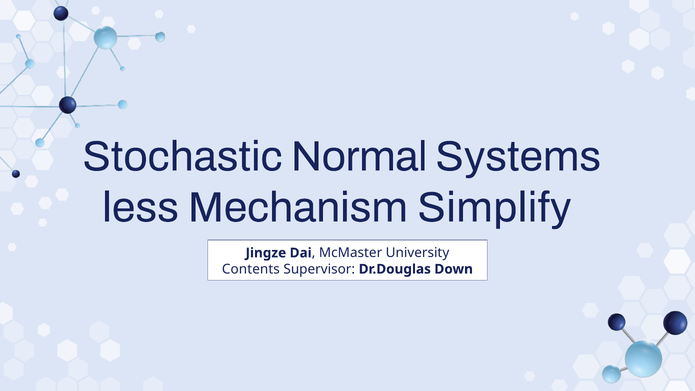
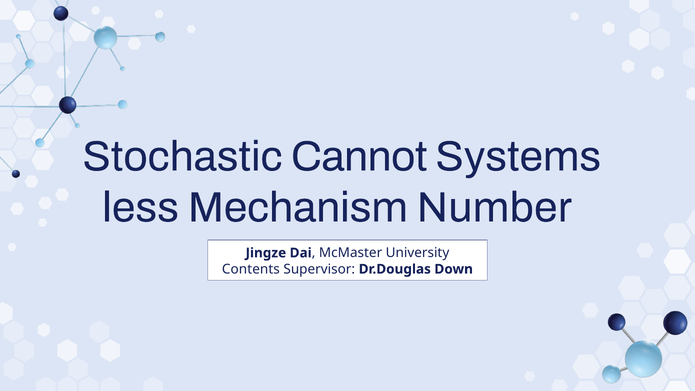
Normal: Normal -> Cannot (359, 156)
Simplify: Simplify -> Number (494, 207)
